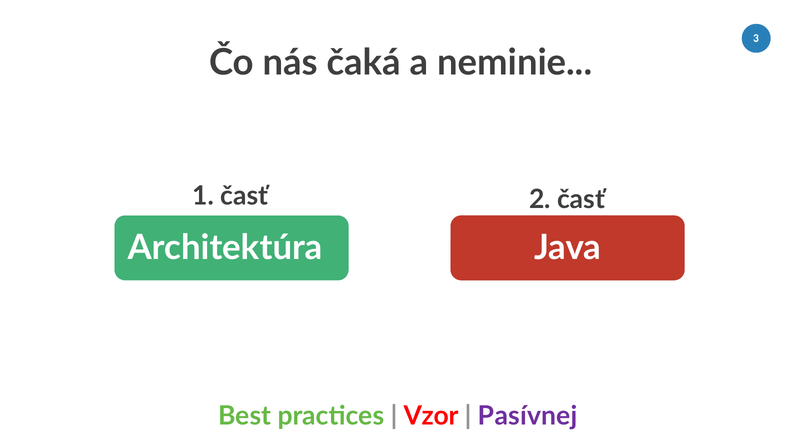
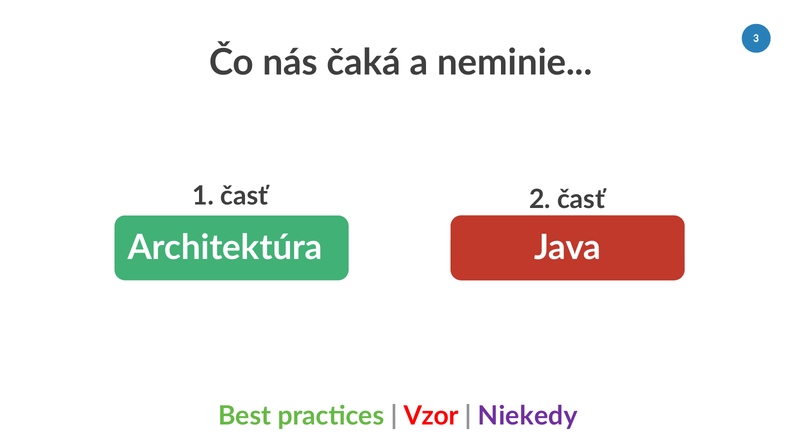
Pasívnej: Pasívnej -> Niekedy (528, 416)
